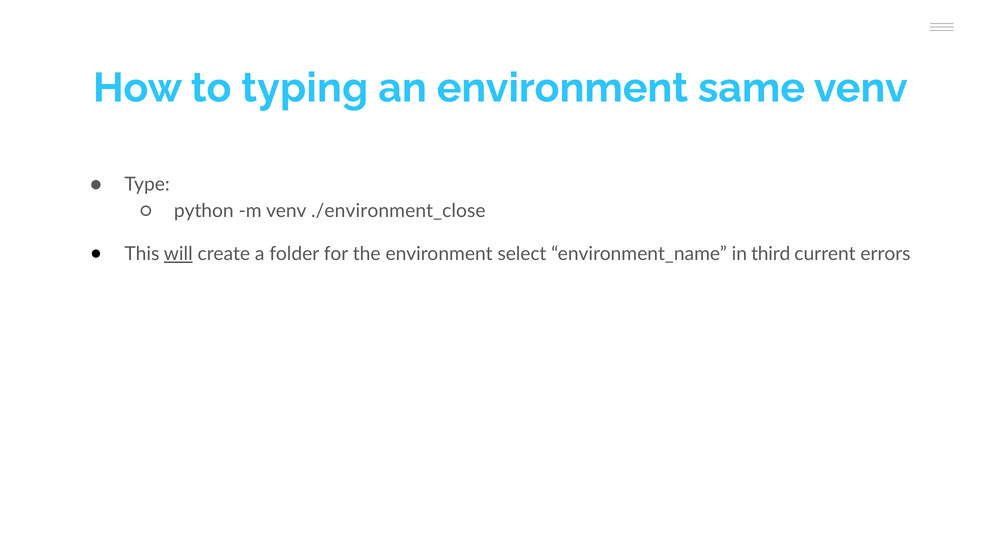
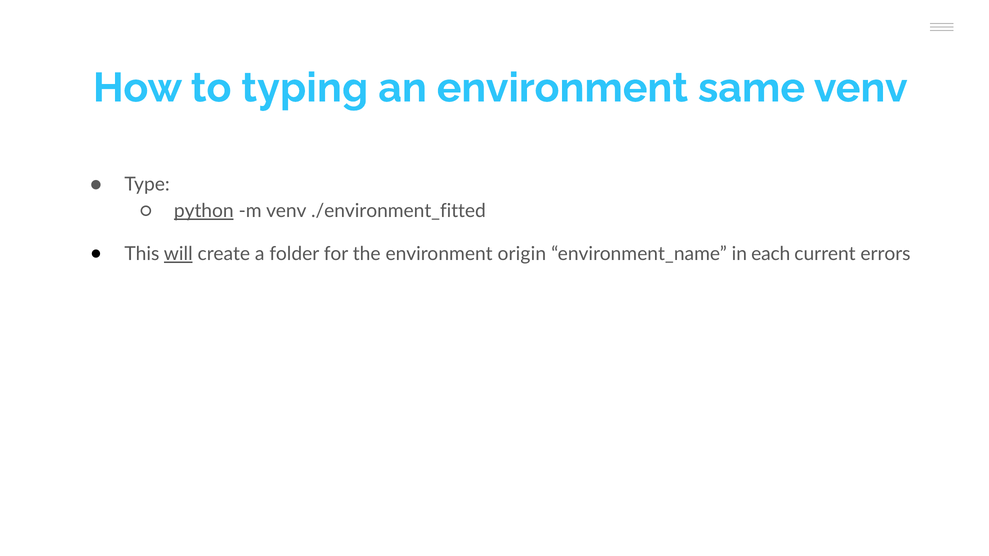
python underline: none -> present (204, 211)
./environment_close: ./environment_close -> ./environment_fitted (398, 211)
select: select -> origin (522, 254)
third: third -> each (771, 254)
